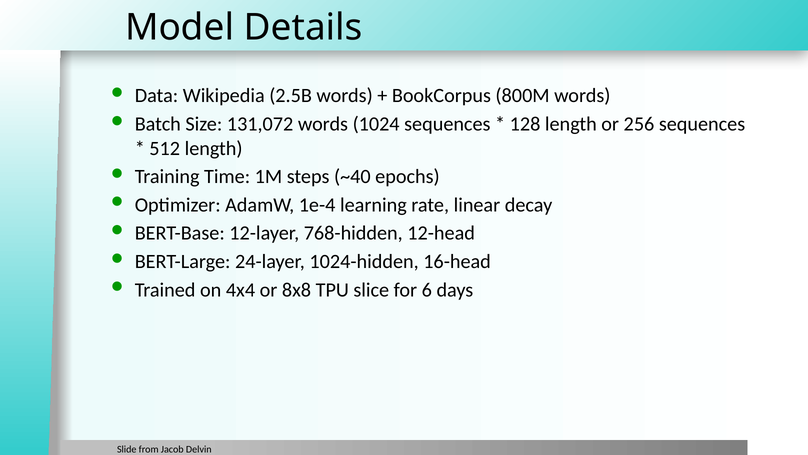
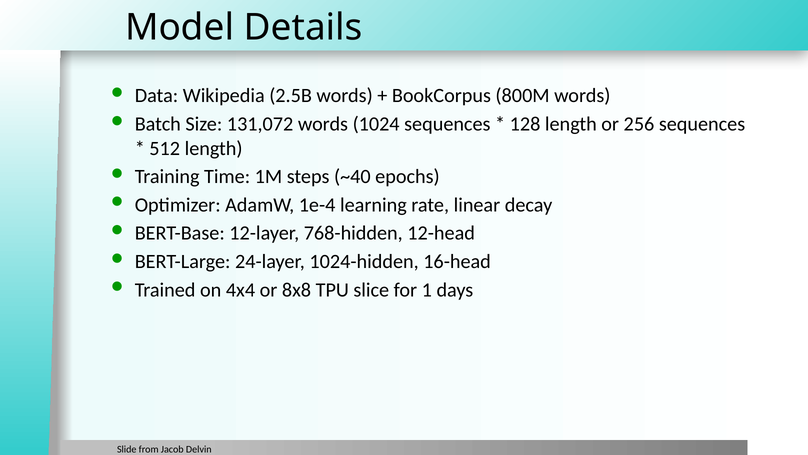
6: 6 -> 1 (427, 290)
